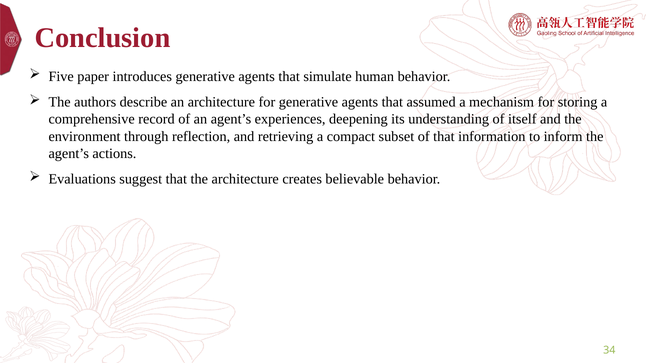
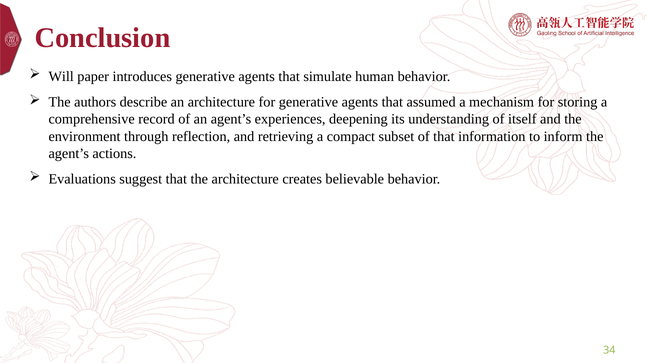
Five: Five -> Will (61, 77)
